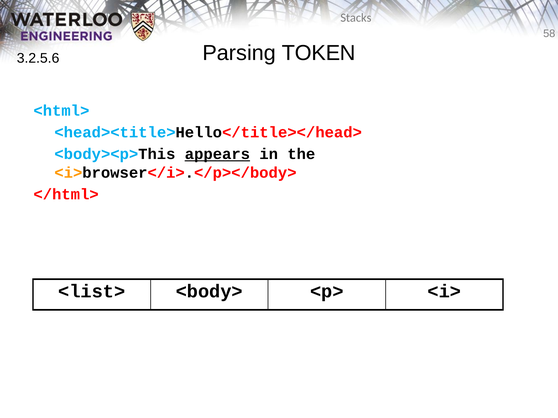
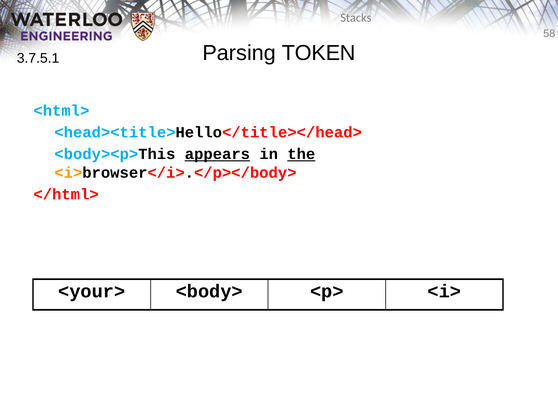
3.2.5.6: 3.2.5.6 -> 3.7.5.1 (38, 58)
the underline: none -> present (301, 154)
<list>: <list> -> <your> (92, 292)
